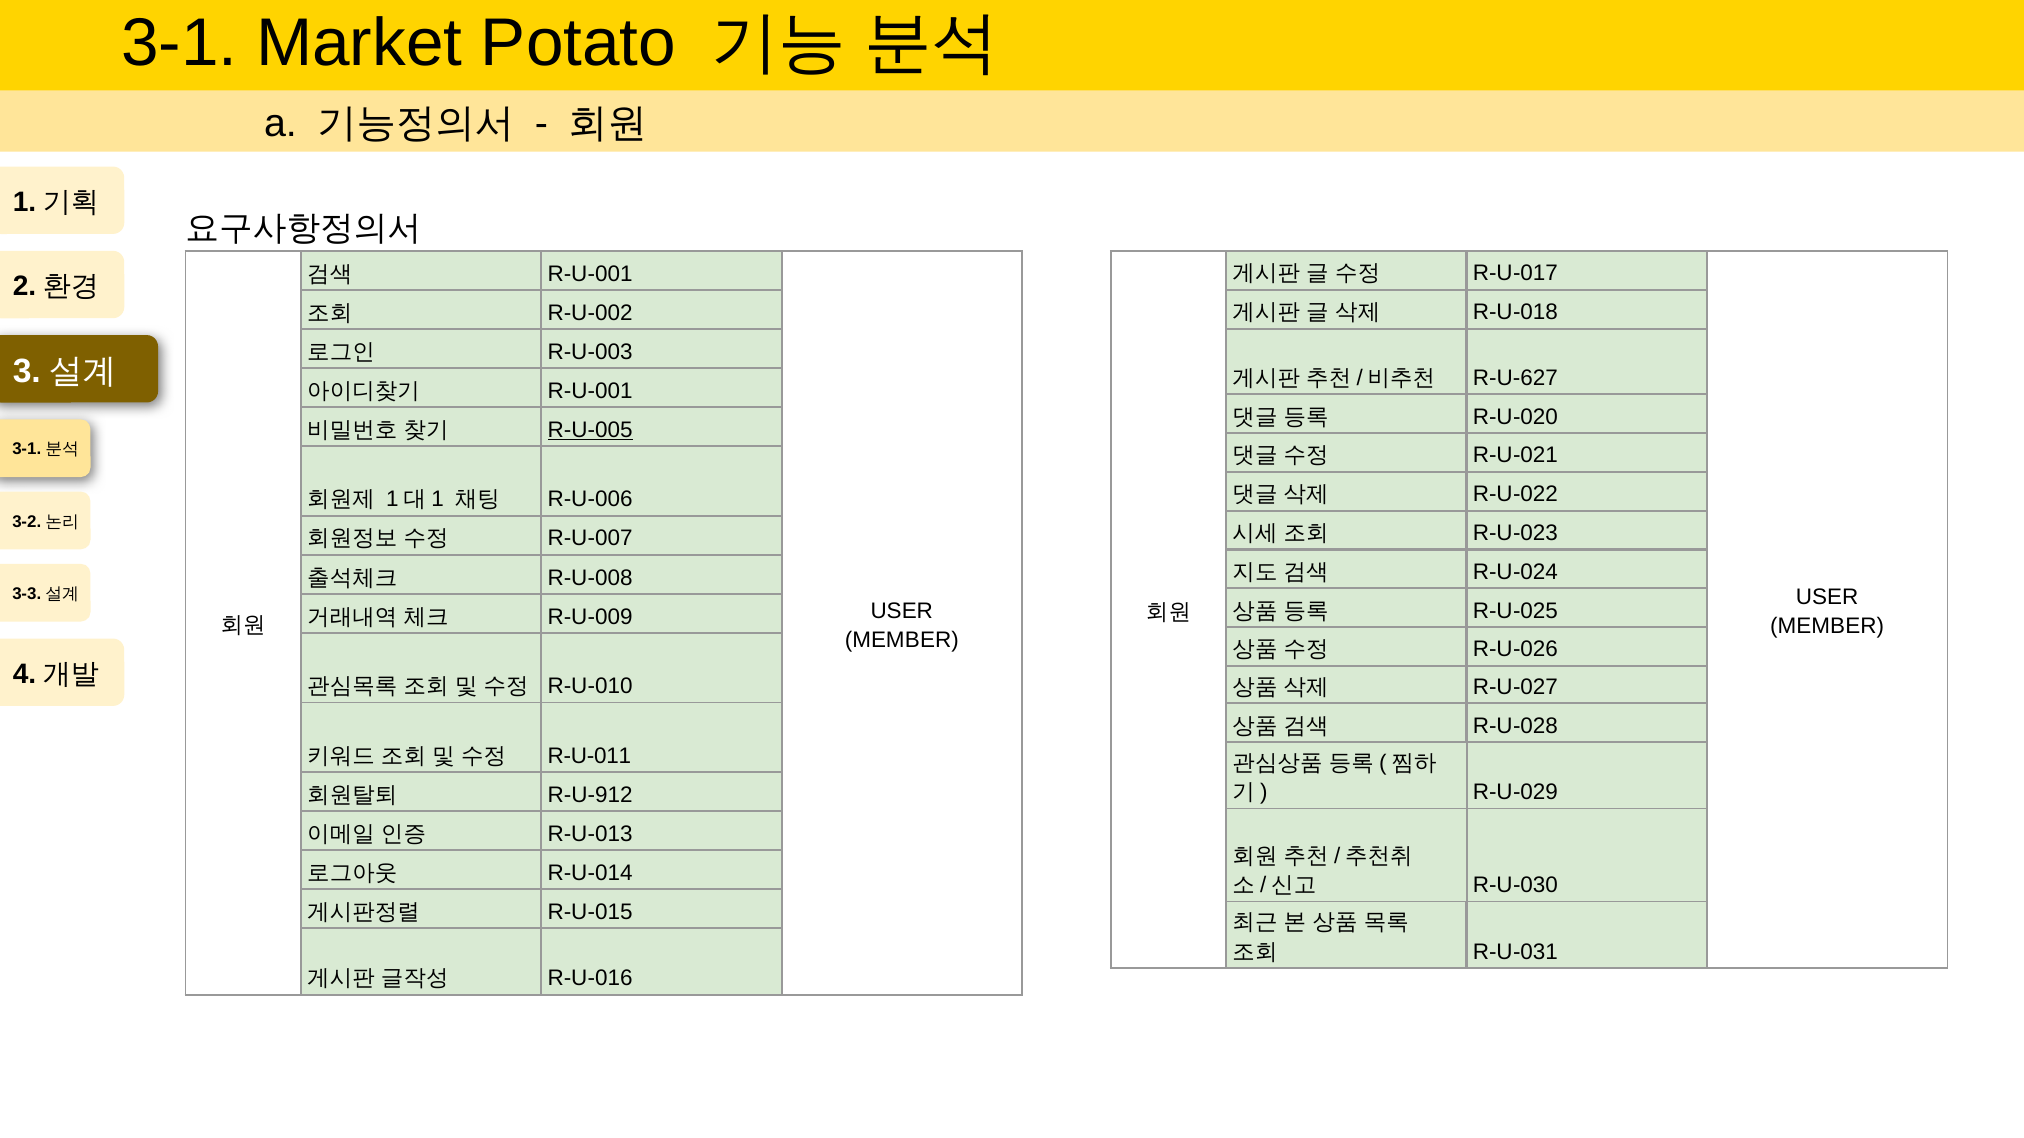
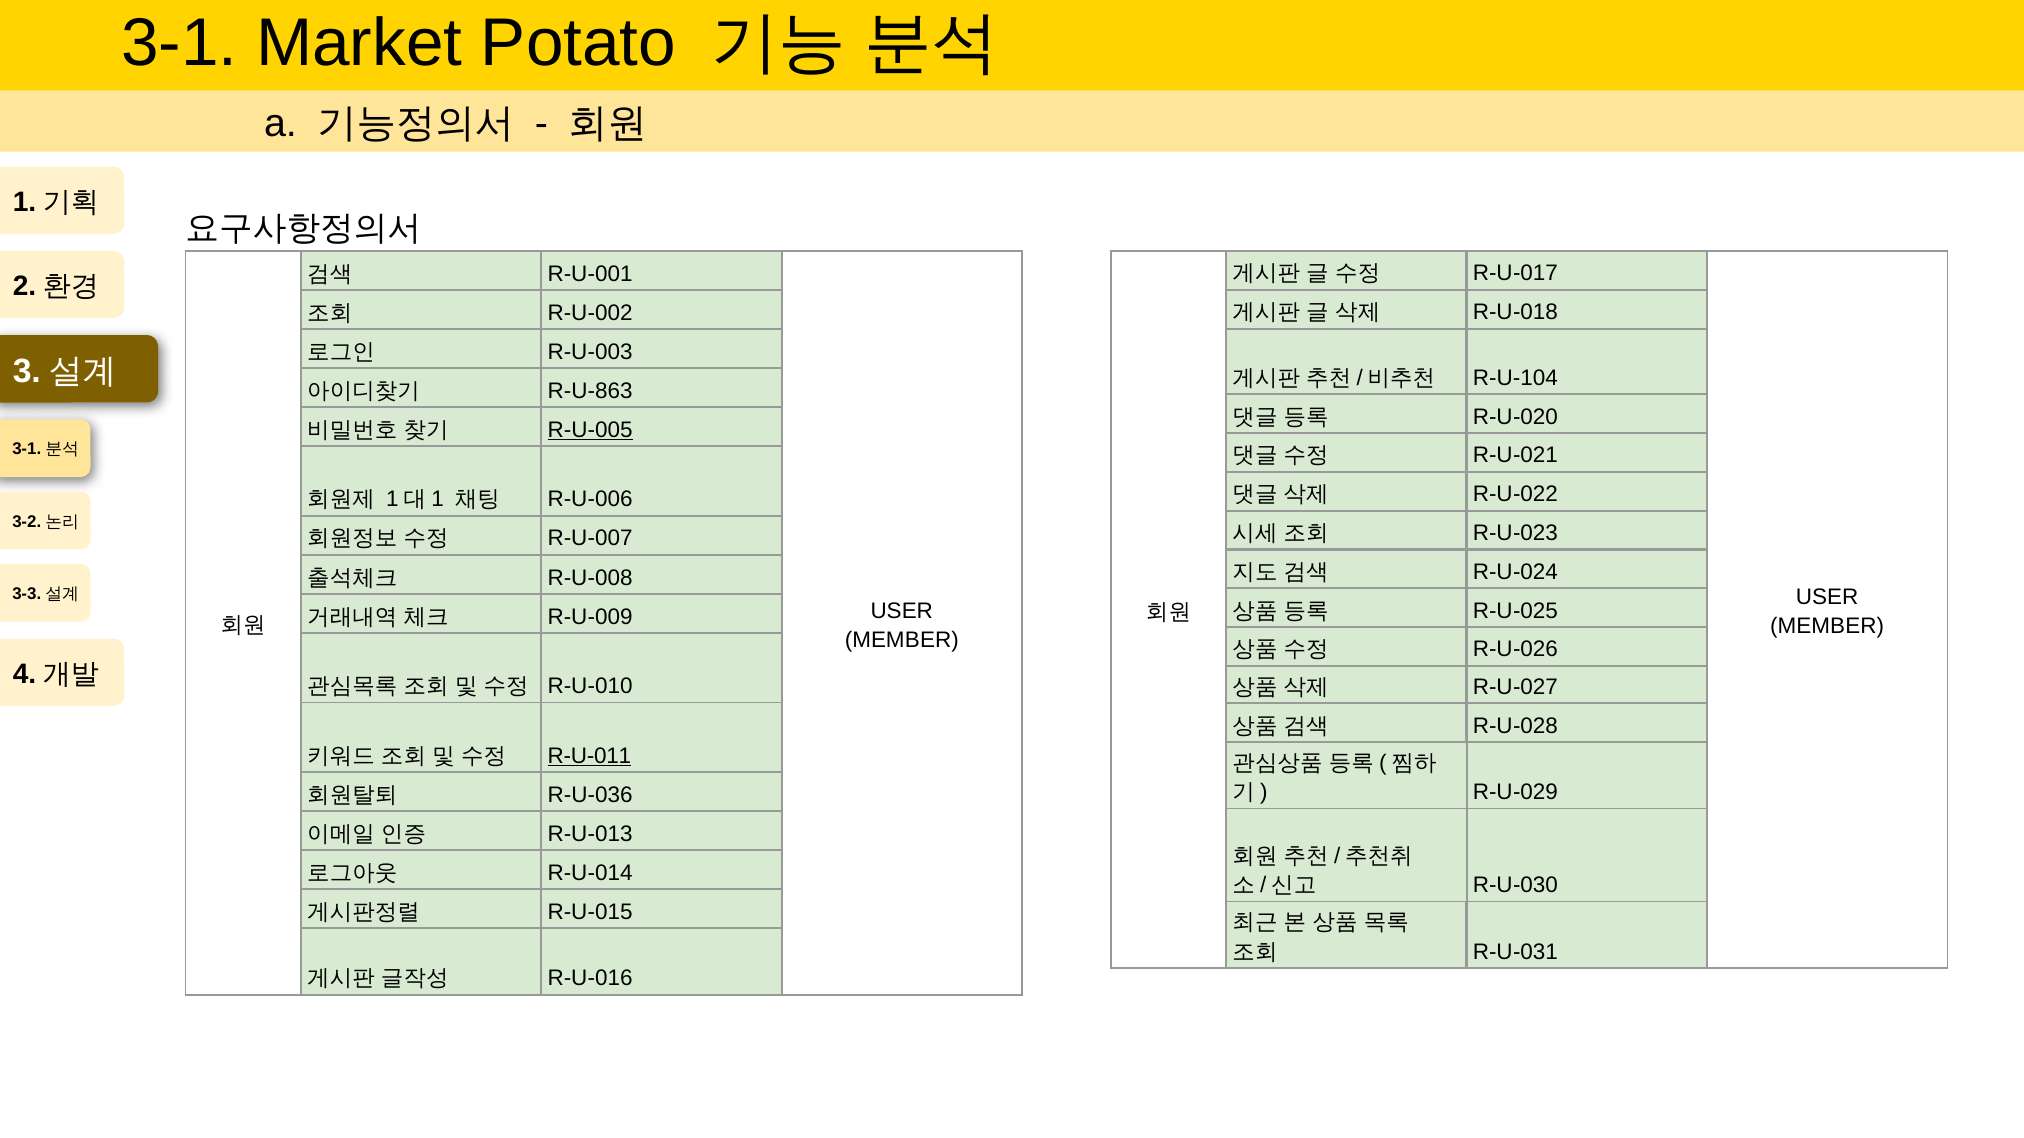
R-U-627: R-U-627 -> R-U-104 (1515, 378)
R-U-001: R-U-001 -> R-U-863 (590, 391)
R-U-011 underline: none -> present (589, 756)
R-U-912: R-U-912 -> R-U-036 (590, 795)
